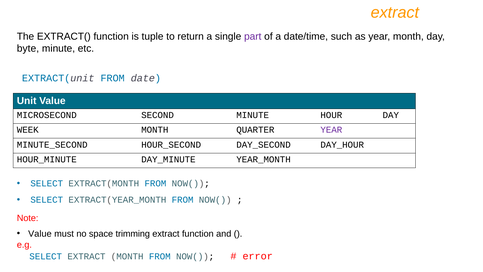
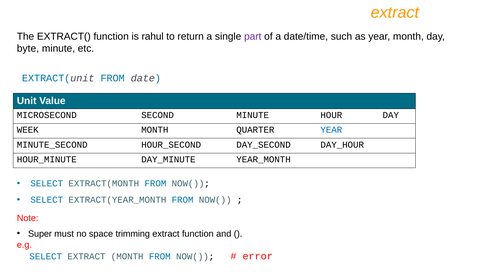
tuple: tuple -> rahul (153, 36)
YEAR colour: purple -> blue (331, 130)
Value: Value -> Super (40, 234)
